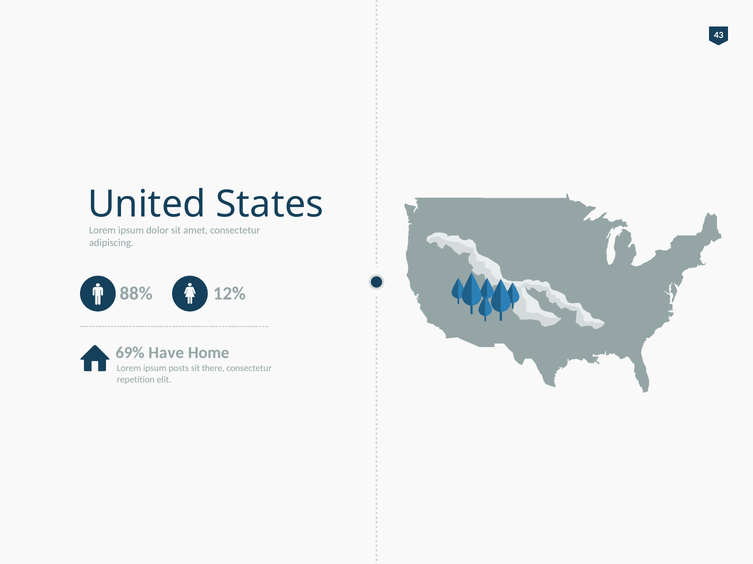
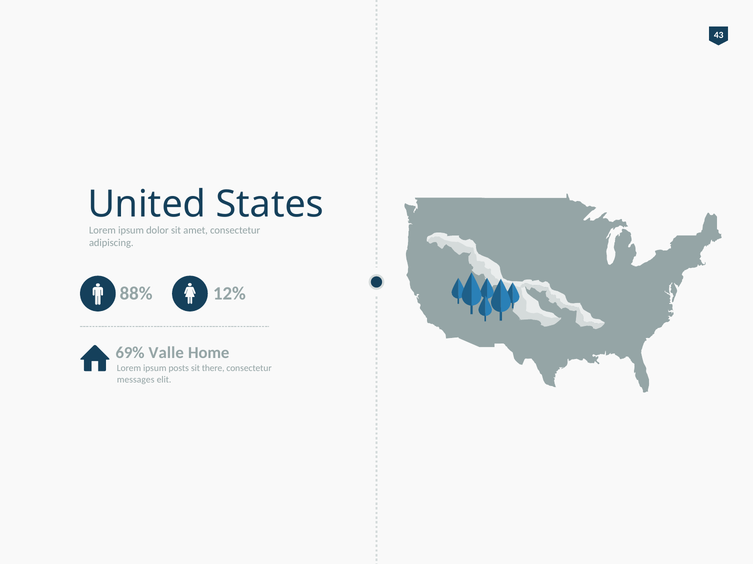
Have: Have -> Valle (166, 353)
repetition: repetition -> messages (136, 380)
